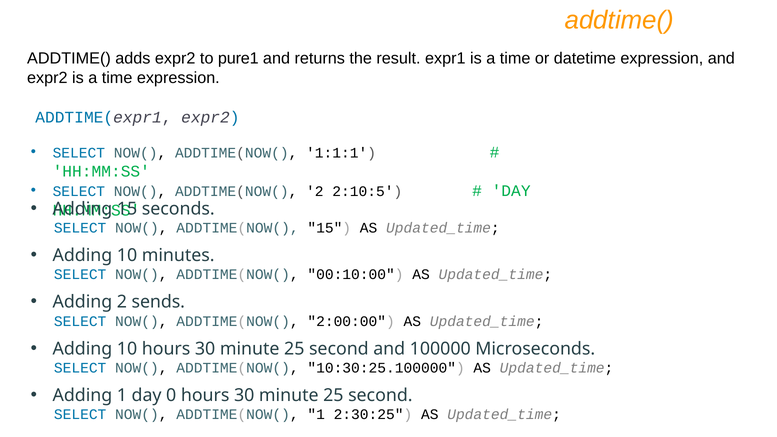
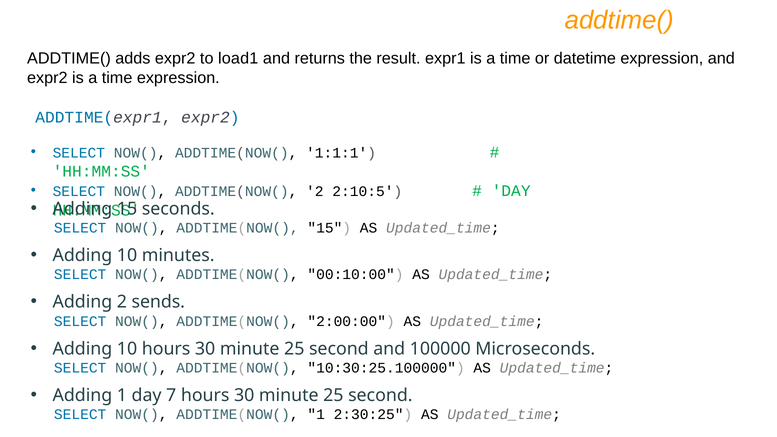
pure1: pure1 -> load1 (238, 58)
0: 0 -> 7 (171, 395)
